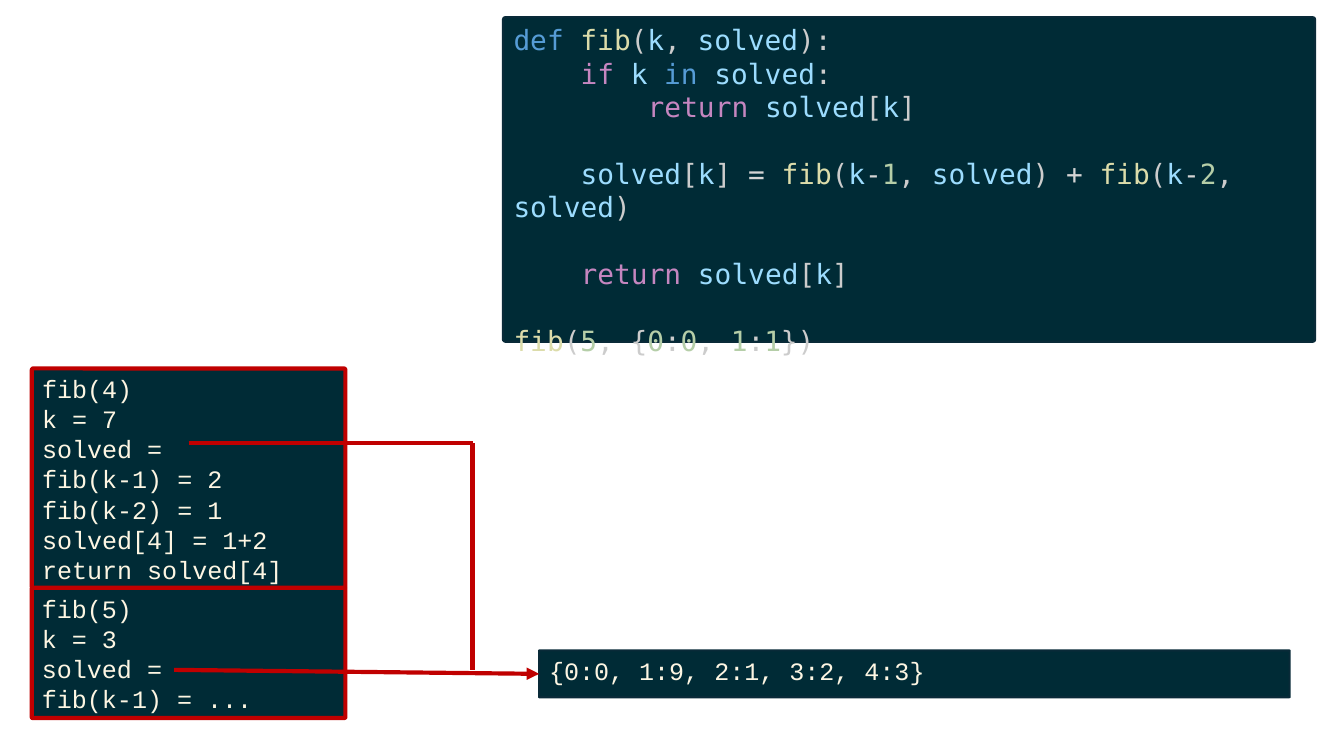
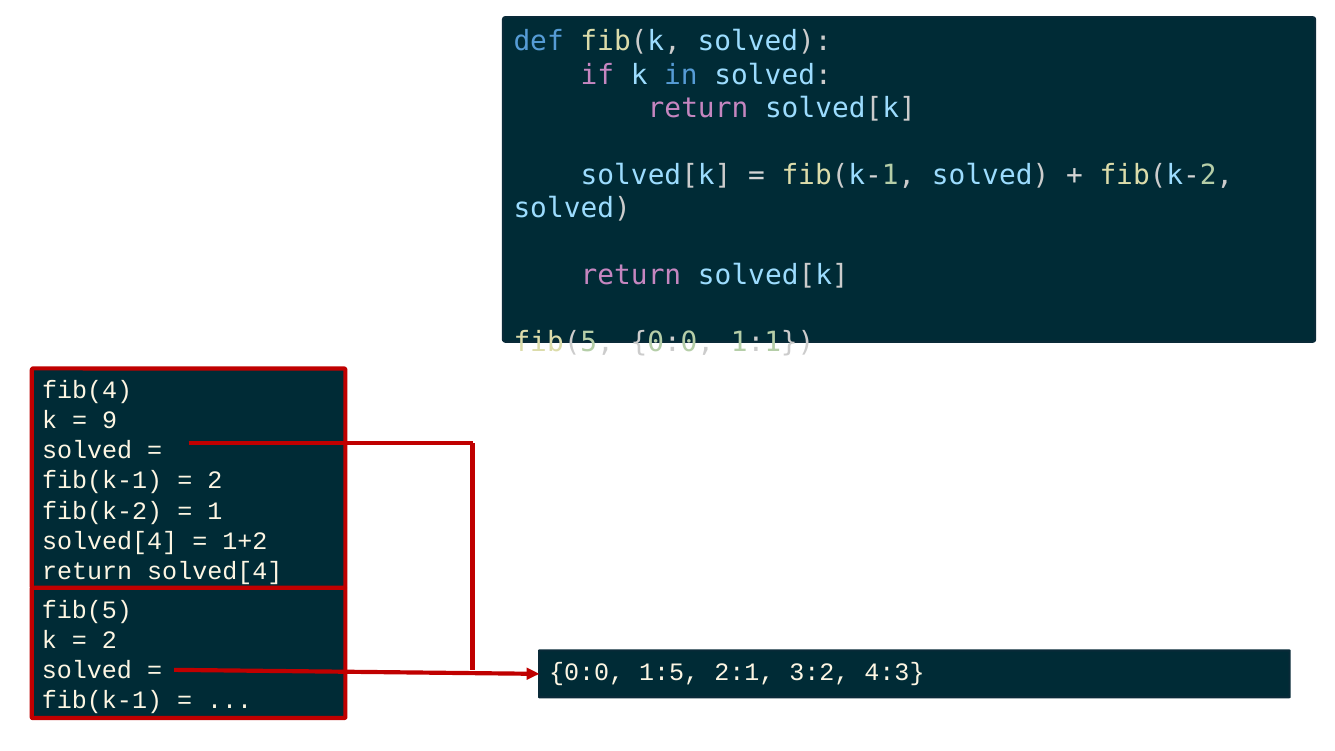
7: 7 -> 9 (110, 421)
3: 3 -> 2 (109, 640)
1:9: 1:9 -> 1:5 (669, 672)
